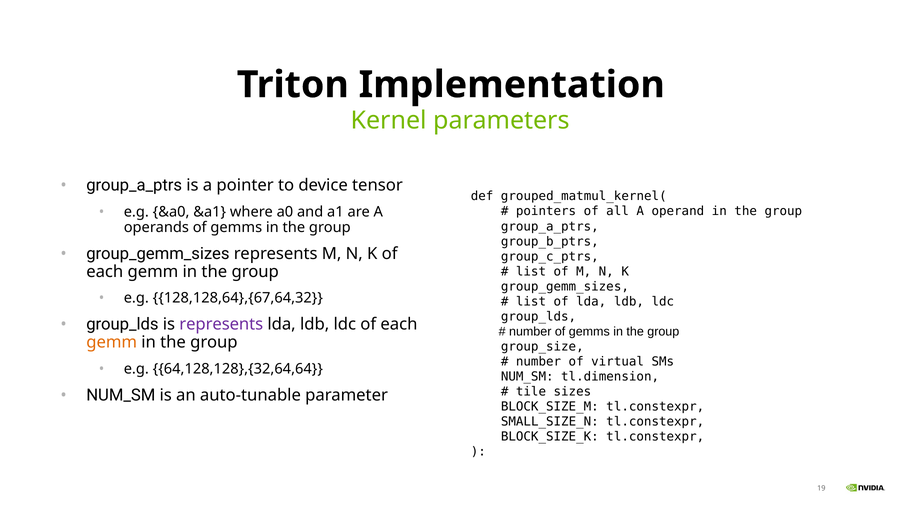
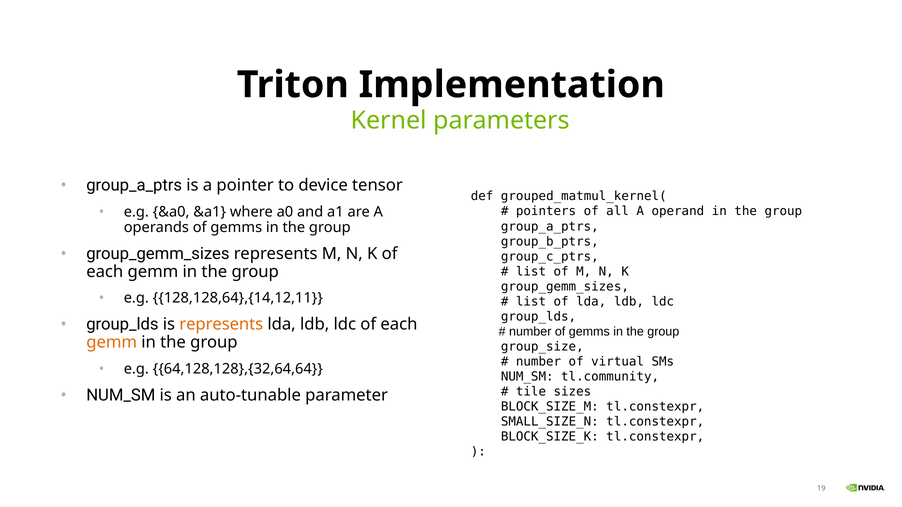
128,128,64},{67,64,32: 128,128,64},{67,64,32 -> 128,128,64},{14,12,11 (238, 298)
represents colour: purple -> orange (221, 325)
tl.dimension: tl.dimension -> tl.community (610, 377)
